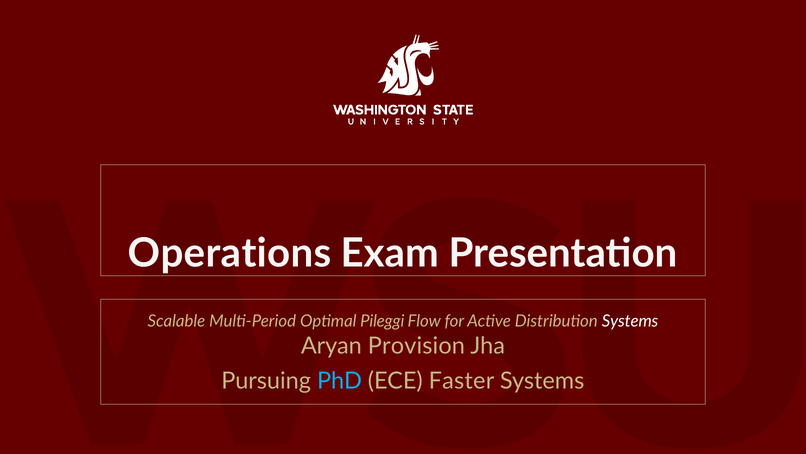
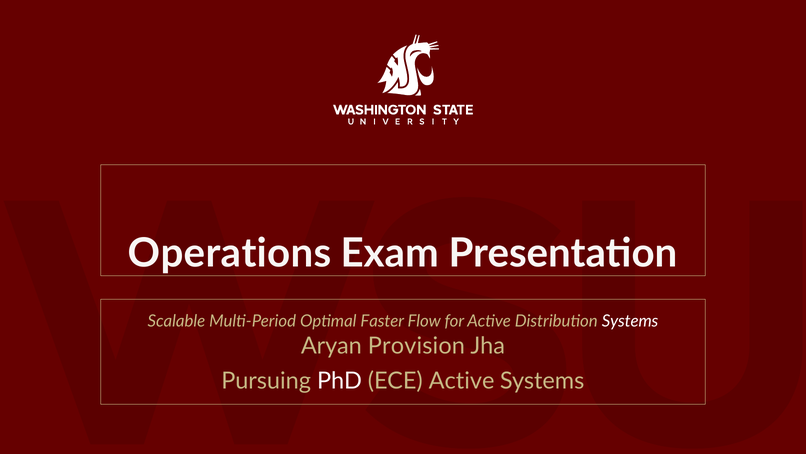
Pileggi: Pileggi -> Faster (382, 321)
PhD colour: light blue -> white (339, 380)
ECE Faster: Faster -> Active (462, 380)
